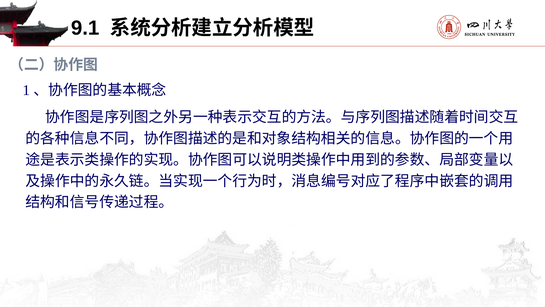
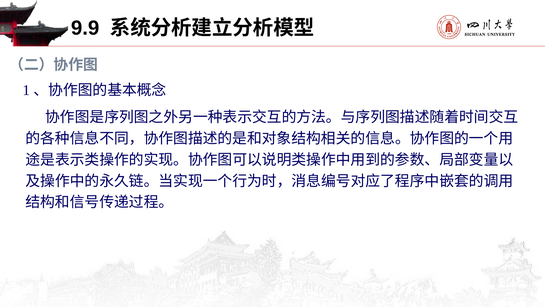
9.1: 9.1 -> 9.9 (85, 28)
